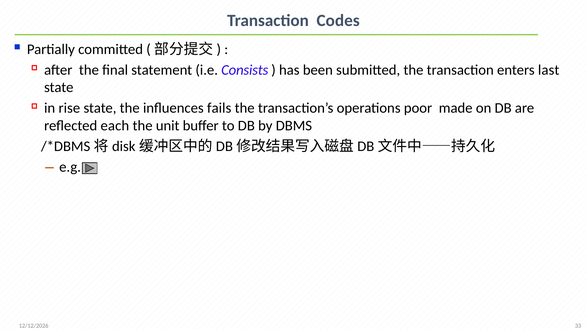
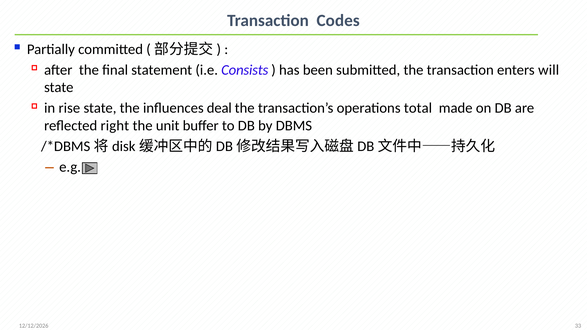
last: last -> will (549, 70)
fails: fails -> deal (219, 108)
poor: poor -> total (418, 108)
each: each -> right (115, 126)
